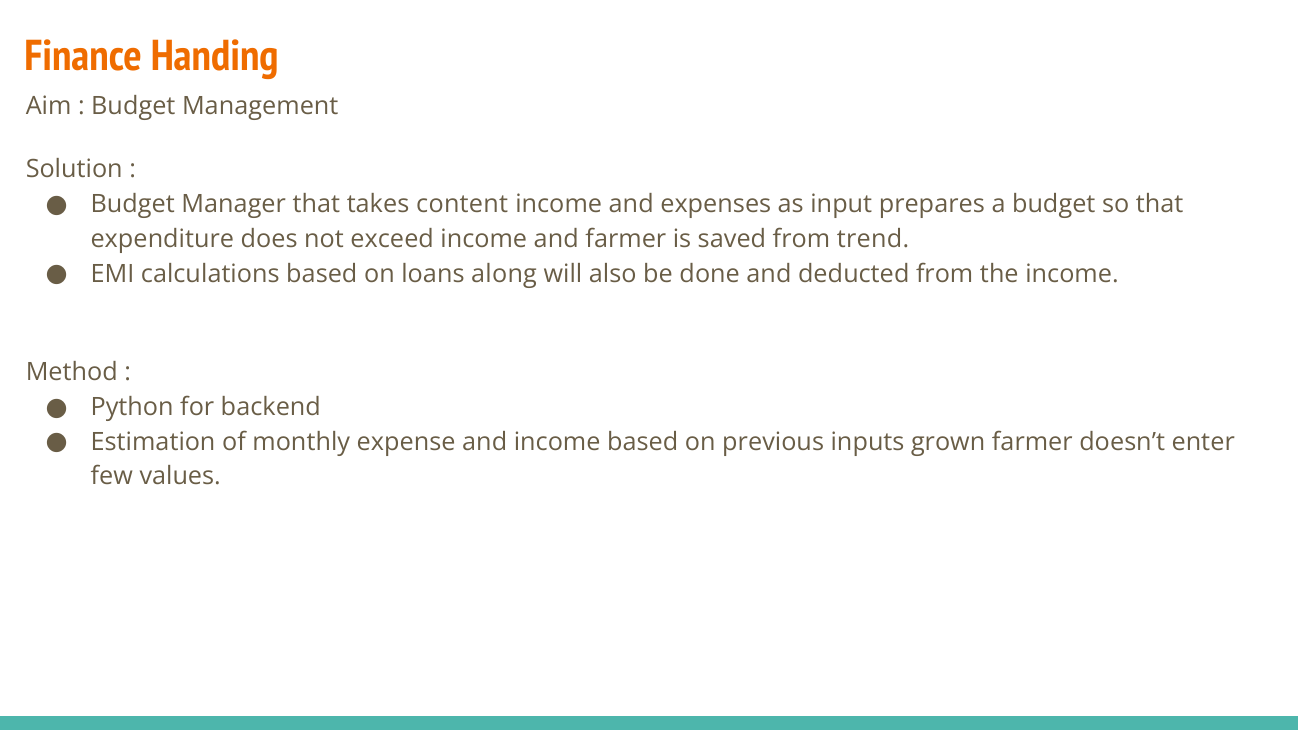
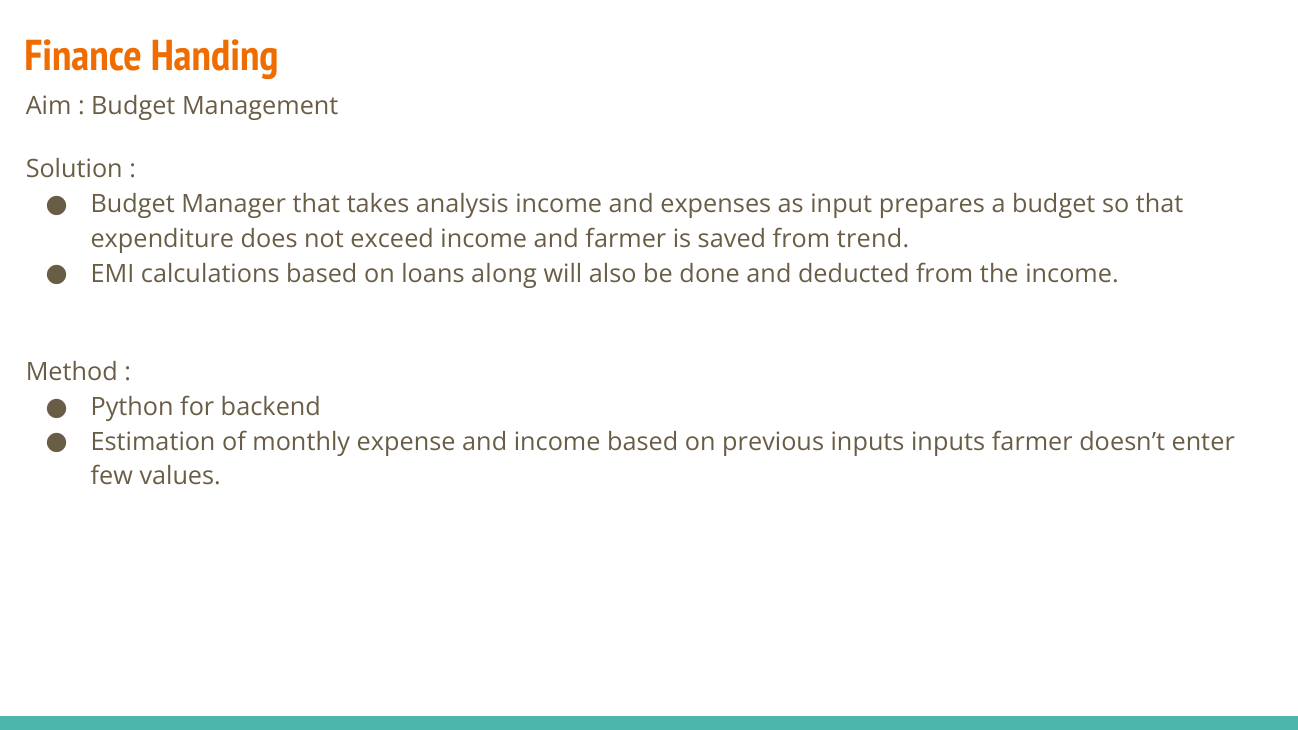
content: content -> analysis (462, 204)
inputs grown: grown -> inputs (948, 442)
